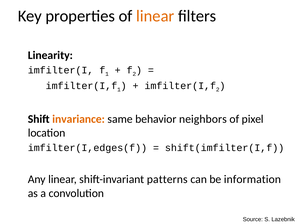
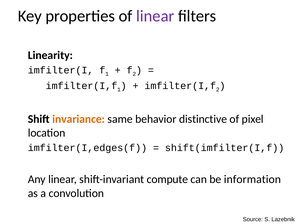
linear colour: orange -> purple (155, 16)
neighbors: neighbors -> distinctive (203, 119)
patterns: patterns -> compute (167, 179)
